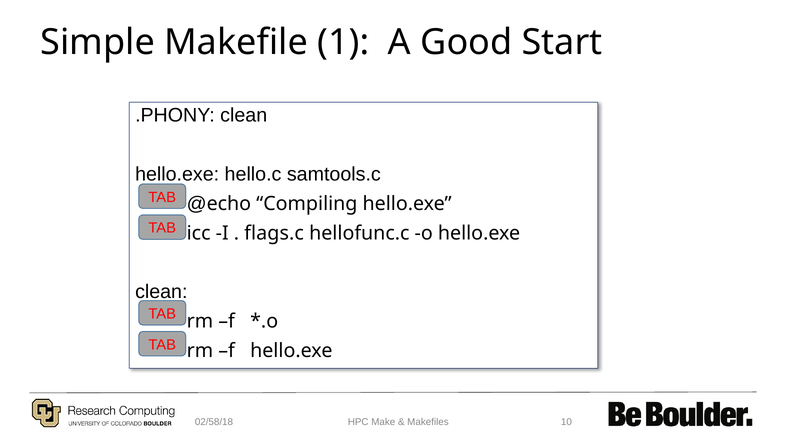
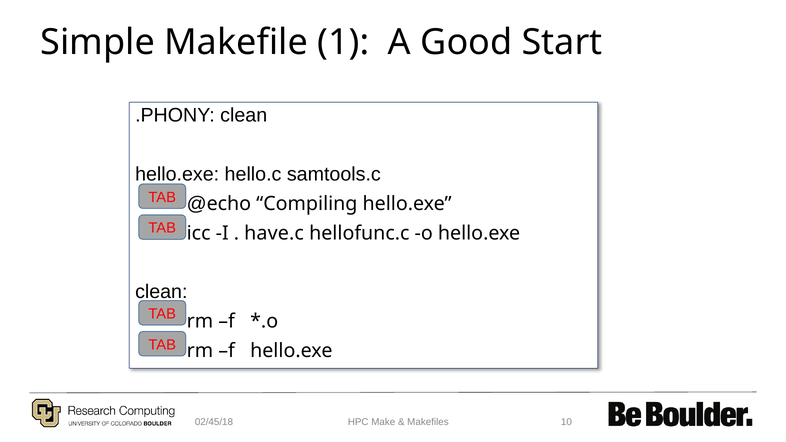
flags.c: flags.c -> have.c (274, 233)
02/58/18: 02/58/18 -> 02/45/18 (214, 422)
